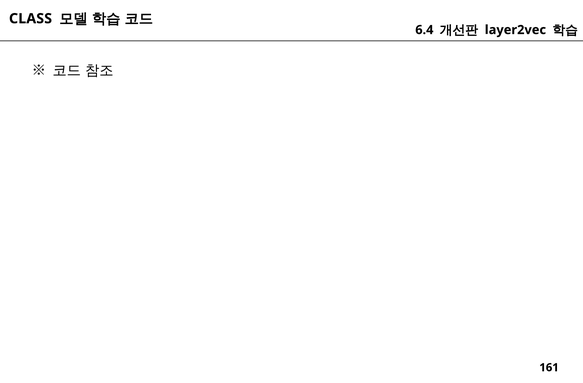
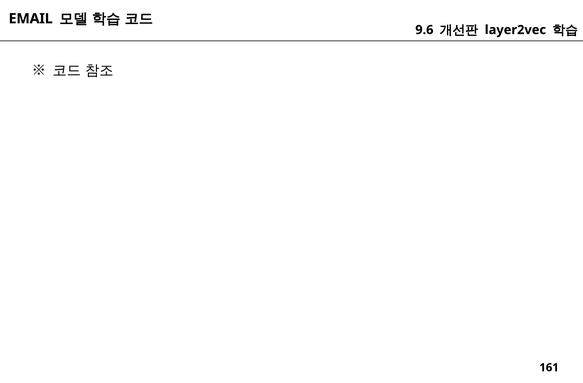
CLASS: CLASS -> EMAIL (31, 19)
6.4: 6.4 -> 9.6 (424, 30)
